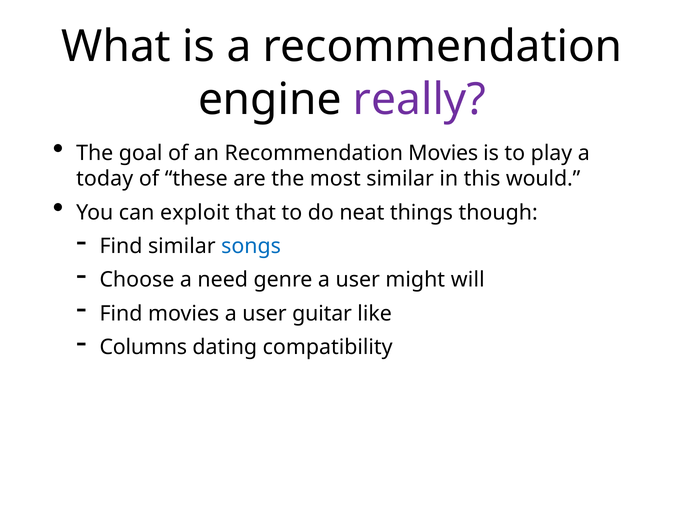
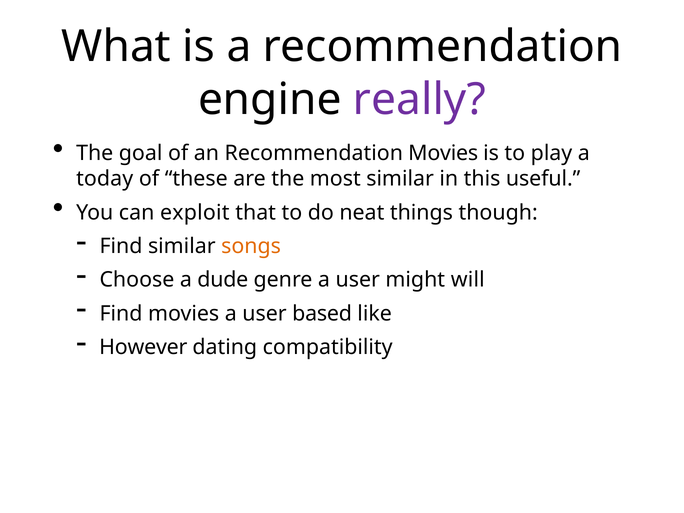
would: would -> useful (543, 179)
songs colour: blue -> orange (251, 246)
need: need -> dude (223, 280)
guitar: guitar -> based (322, 314)
Columns: Columns -> However (143, 347)
